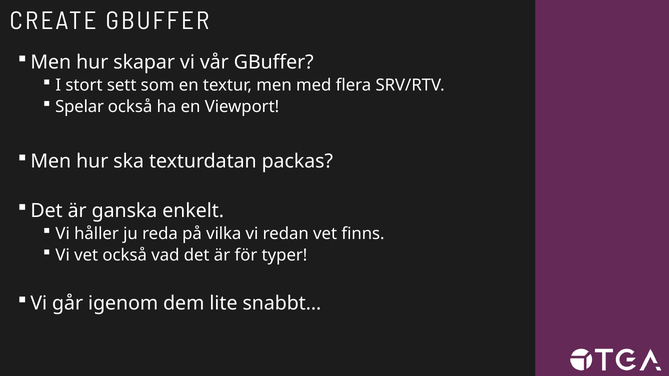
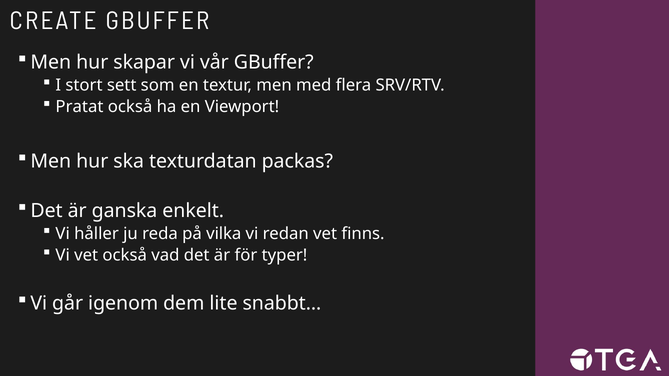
Spelar: Spelar -> Pratat (79, 107)
